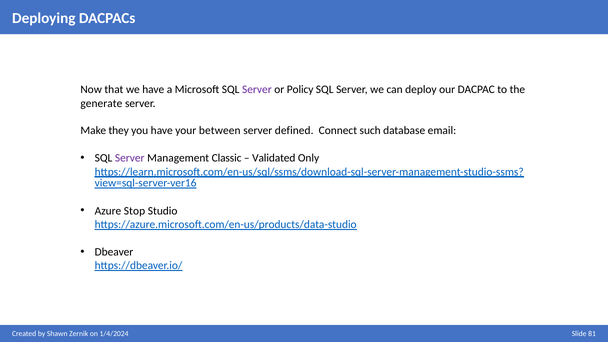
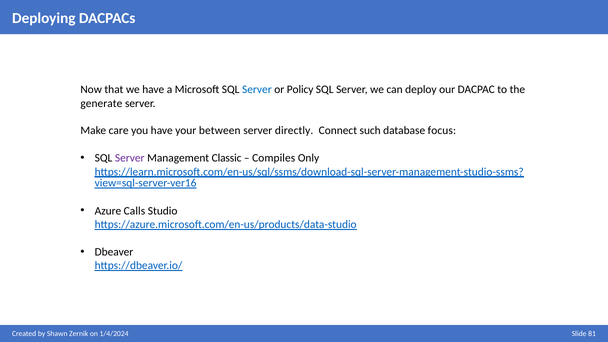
Server colour: purple -> blue (257, 90)
they: they -> care (119, 131)
defined: defined -> directly (294, 131)
email: email -> focus (442, 131)
Validated: Validated -> Compiles (274, 158)
Stop: Stop -> Calls (134, 211)
